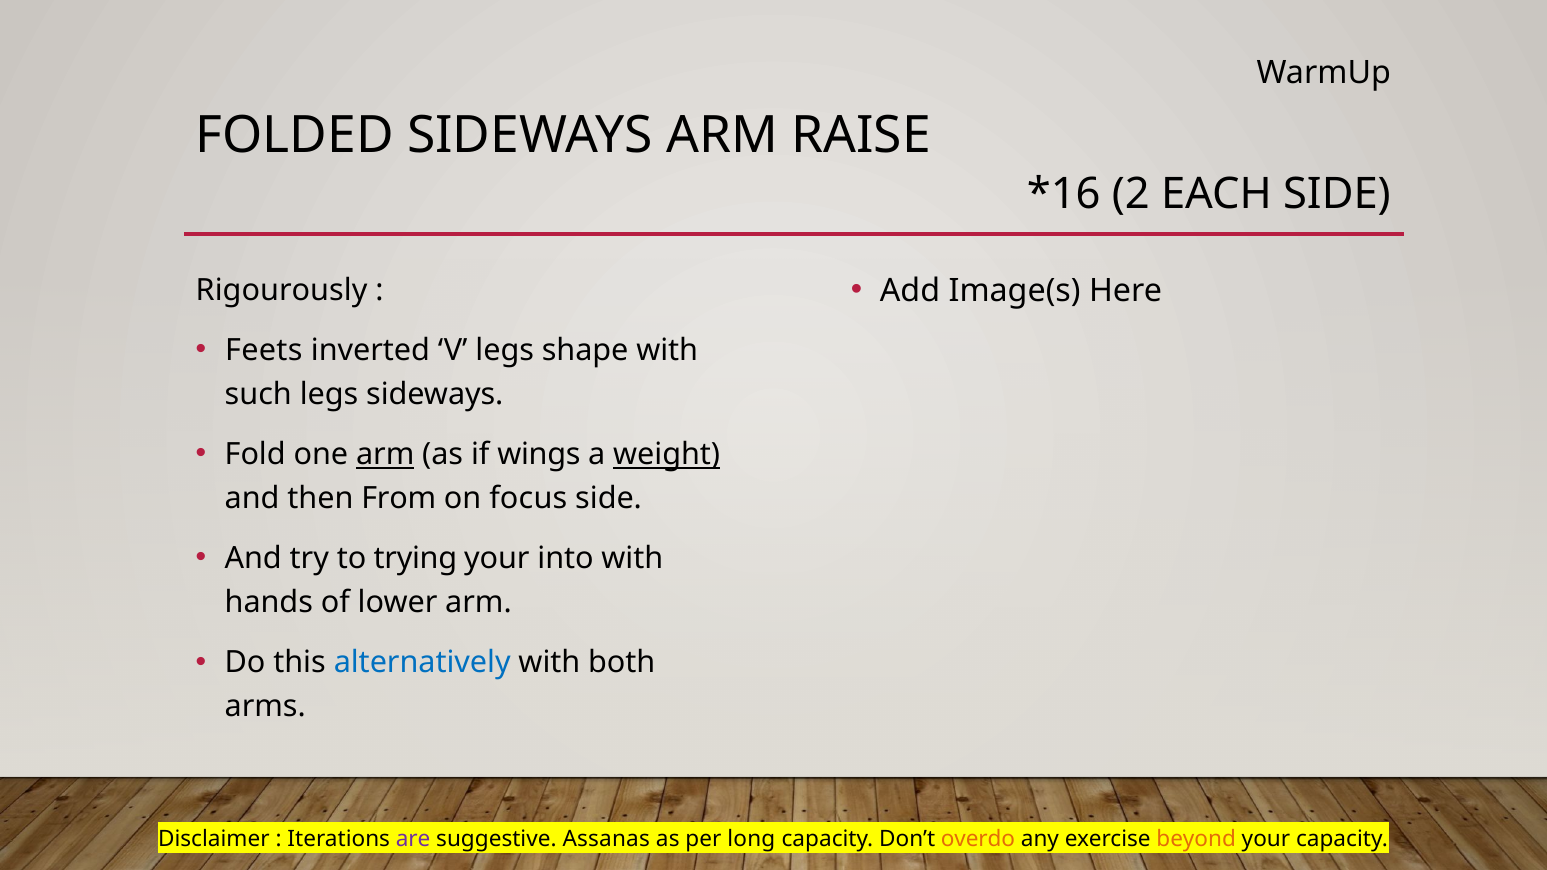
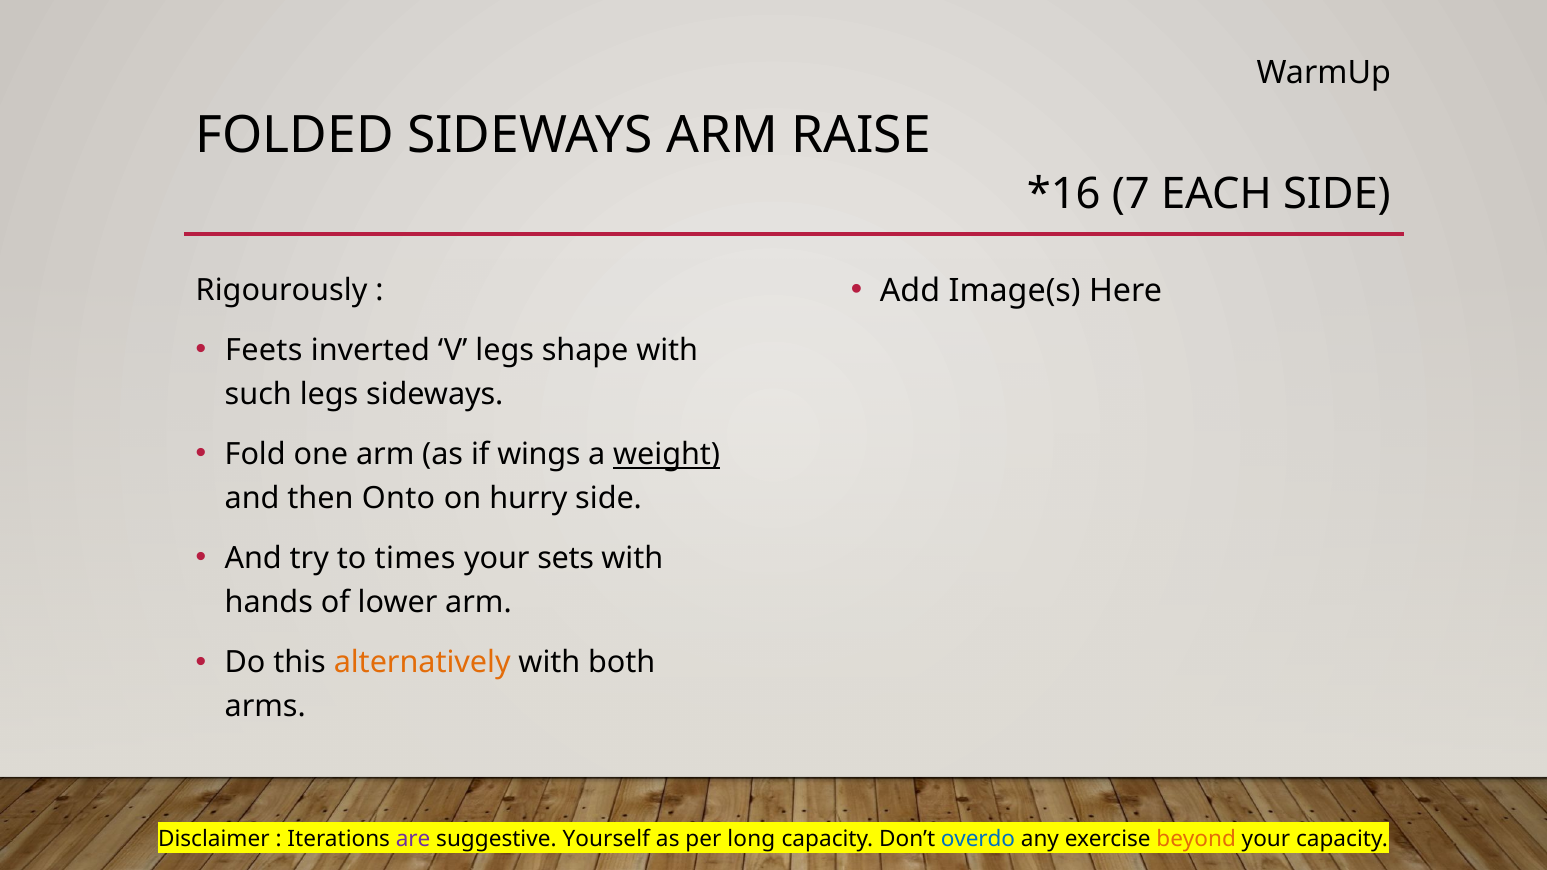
2: 2 -> 7 (1131, 194)
arm underline: present -> none (385, 455)
From: From -> Onto (399, 499)
focus: focus -> hurry (528, 499)
trying: trying -> times (415, 559)
into: into -> sets (566, 559)
alternatively colour: blue -> orange (422, 663)
Assanas: Assanas -> Yourself (606, 839)
overdo colour: orange -> blue (978, 839)
